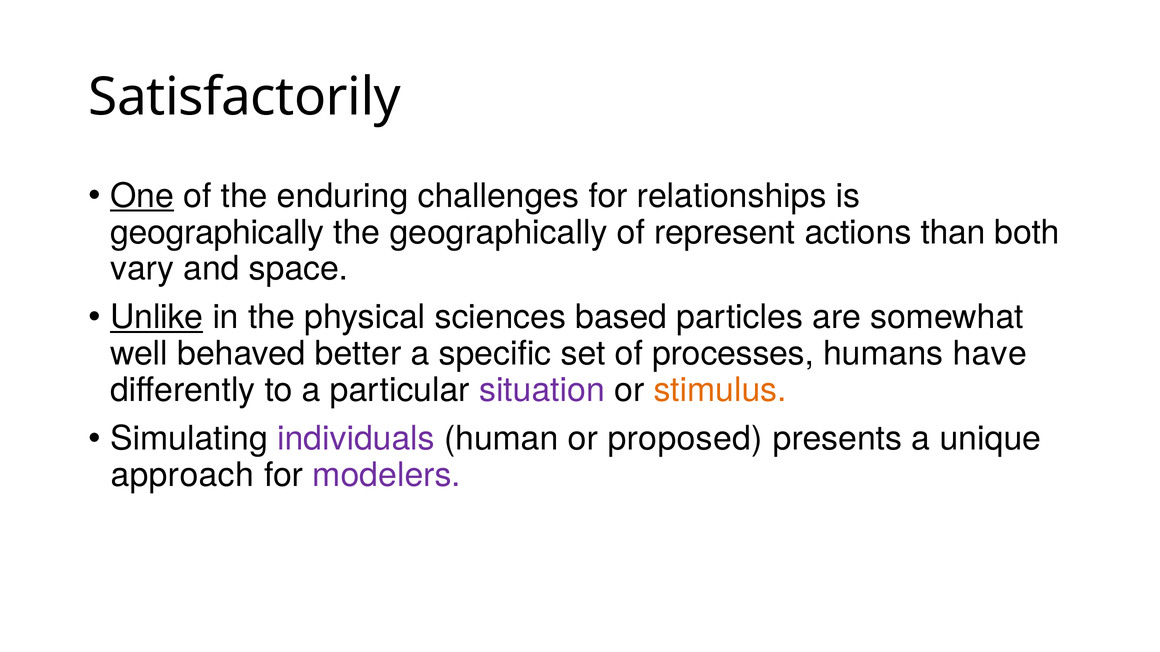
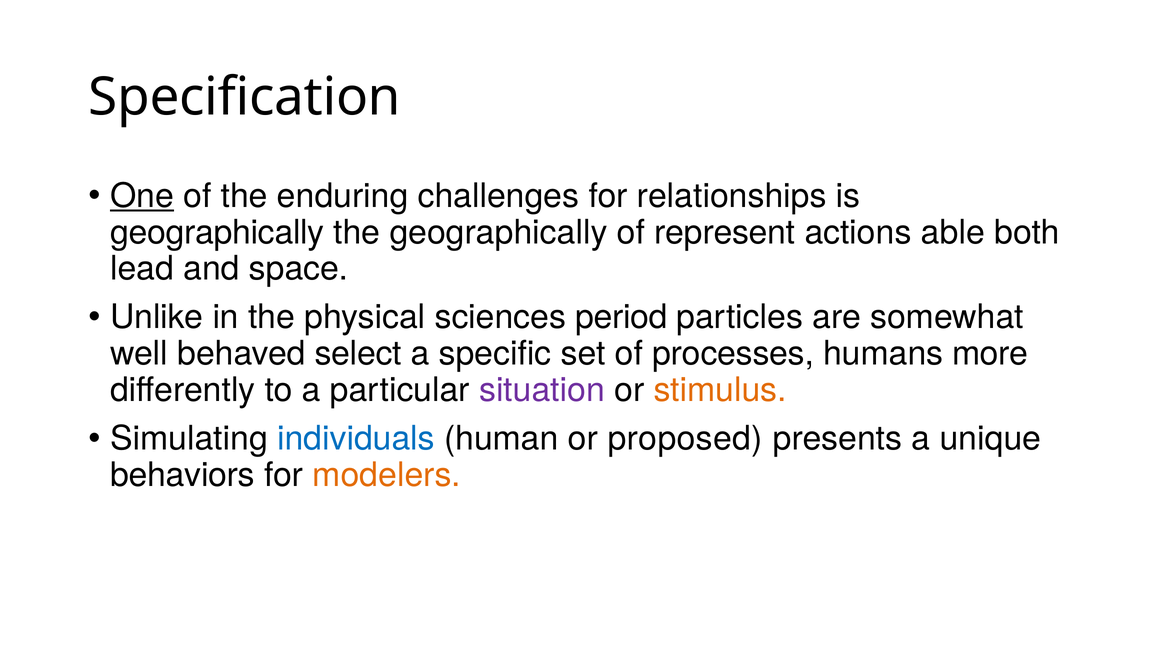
Satisfactorily: Satisfactorily -> Specification (245, 97)
than: than -> able (953, 233)
vary: vary -> lead (142, 269)
Unlike underline: present -> none (157, 318)
based: based -> period (621, 318)
better: better -> select (358, 354)
have: have -> more (990, 354)
individuals colour: purple -> blue (356, 439)
approach: approach -> behaviors (183, 476)
modelers colour: purple -> orange (387, 476)
